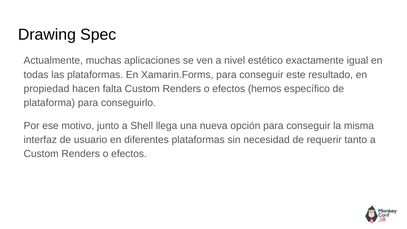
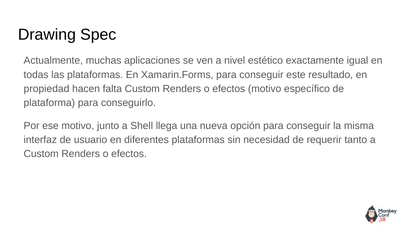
efectos hemos: hemos -> motivo (265, 89)
